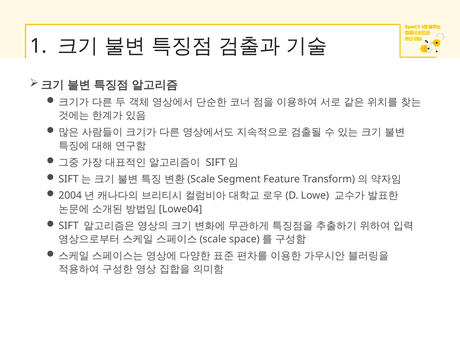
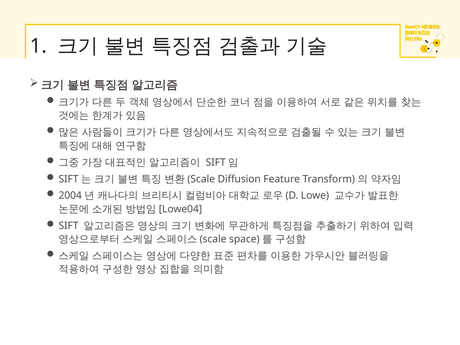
Segment: Segment -> Diffusion (239, 179)
